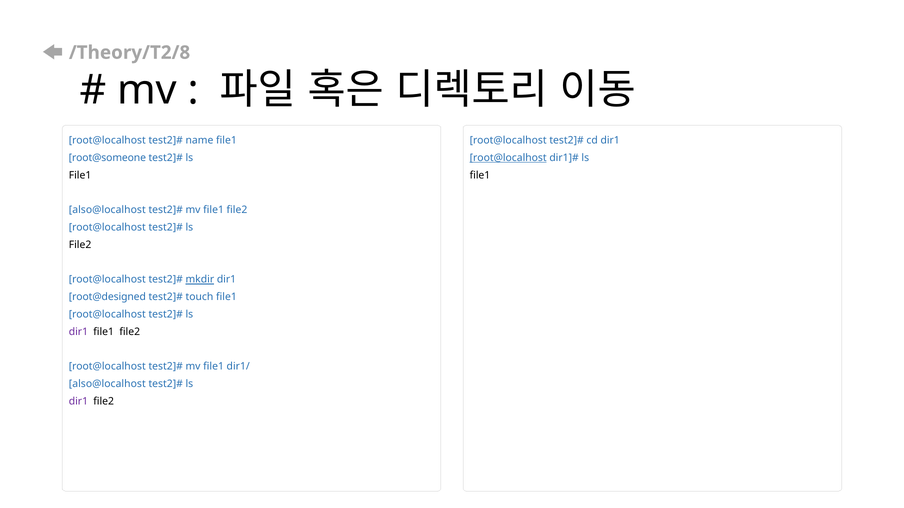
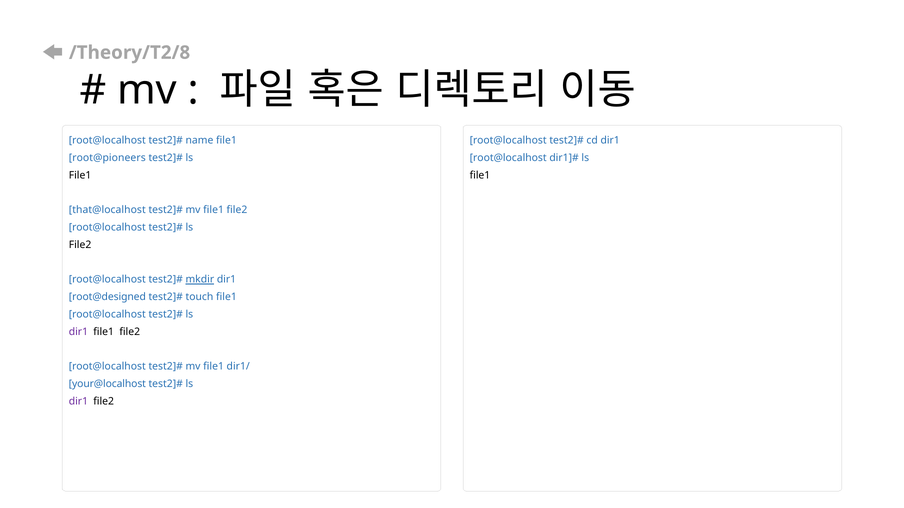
root@someone: root@someone -> root@pioneers (107, 158)
root@localhost underline: present -> none (508, 158)
also@localhost: also@localhost -> that@localhost (107, 210)
also@localhost: also@localhost -> your@localhost (107, 384)
